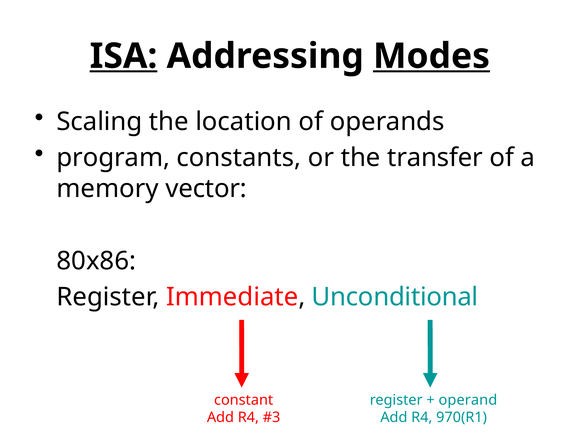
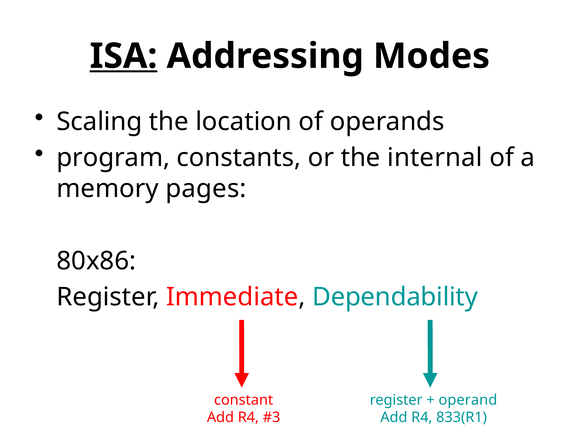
Modes underline: present -> none (432, 56)
transfer: transfer -> internal (435, 158)
vector: vector -> pages (206, 189)
Unconditional: Unconditional -> Dependability (395, 297)
970(R1: 970(R1 -> 833(R1 (462, 418)
